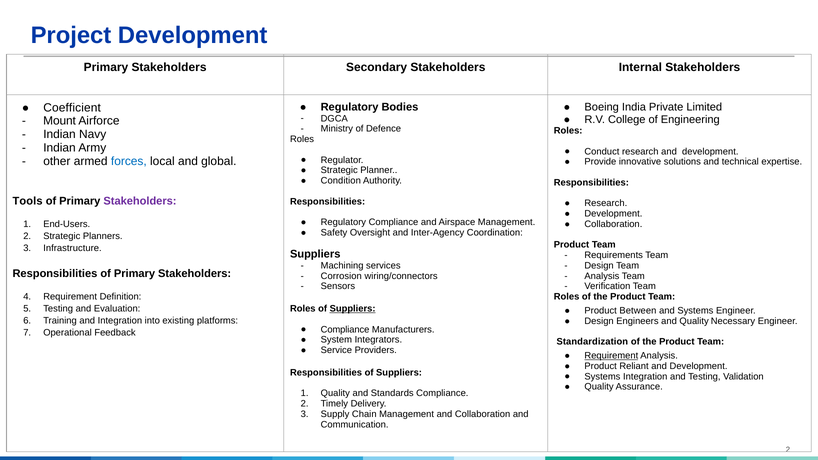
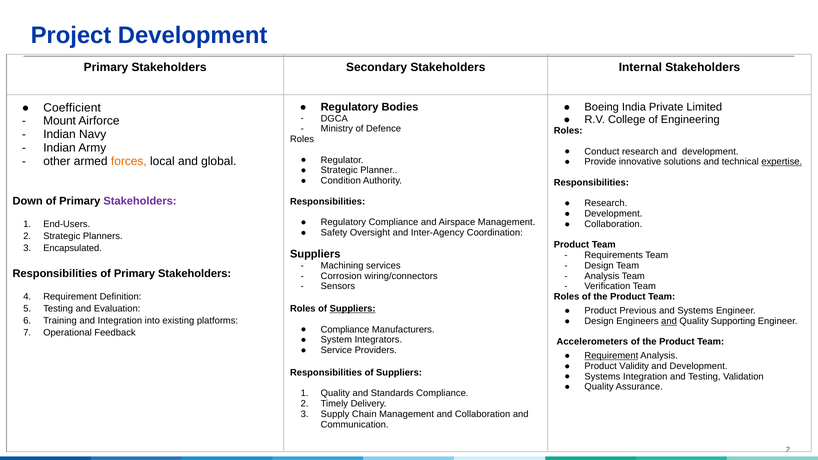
forces colour: blue -> orange (129, 161)
expertise underline: none -> present (782, 162)
Tools: Tools -> Down (28, 201)
Infrastructure: Infrastructure -> Encapsulated (73, 248)
Between: Between -> Previous (638, 311)
and underline: none -> present (669, 321)
Necessary: Necessary -> Supporting (733, 321)
Standardization: Standardization -> Accelerometers (592, 342)
Reliant: Reliant -> Validity (634, 366)
